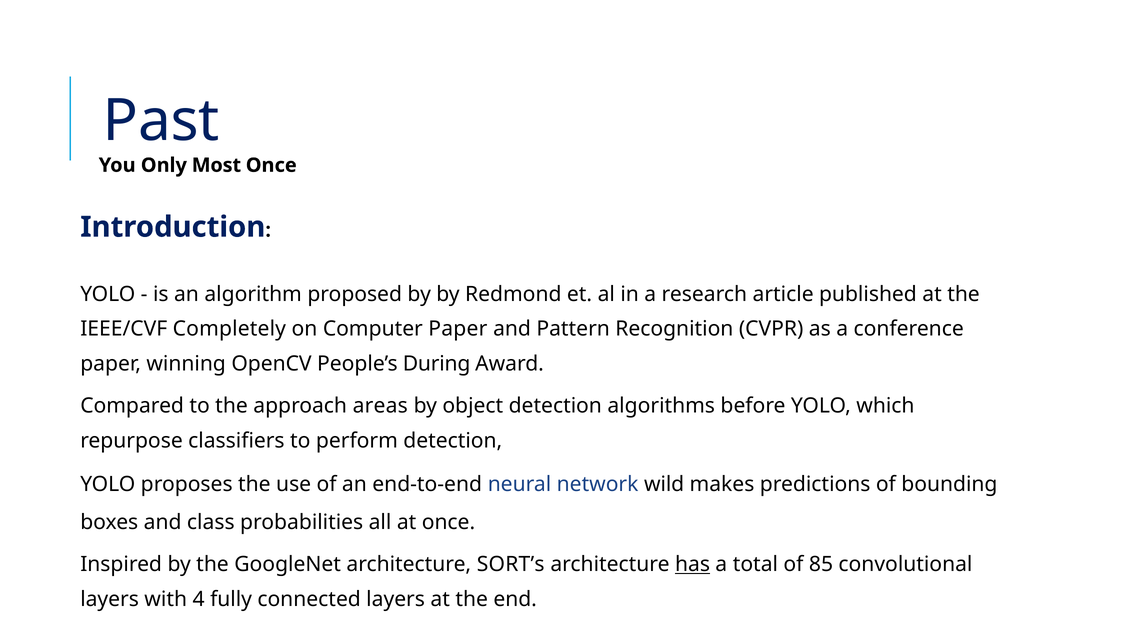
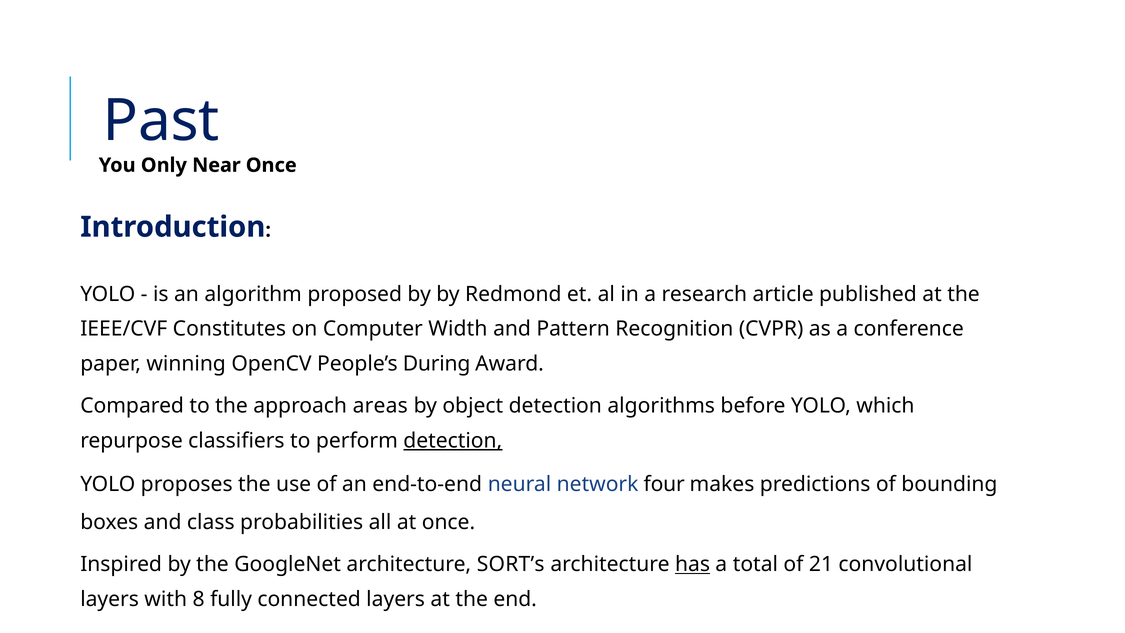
Most: Most -> Near (216, 165)
Completely: Completely -> Constitutes (229, 329)
Computer Paper: Paper -> Width (458, 329)
detection underline: none -> present (453, 441)
wild: wild -> four (664, 484)
85: 85 -> 21 (821, 564)
4: 4 -> 8 (199, 599)
